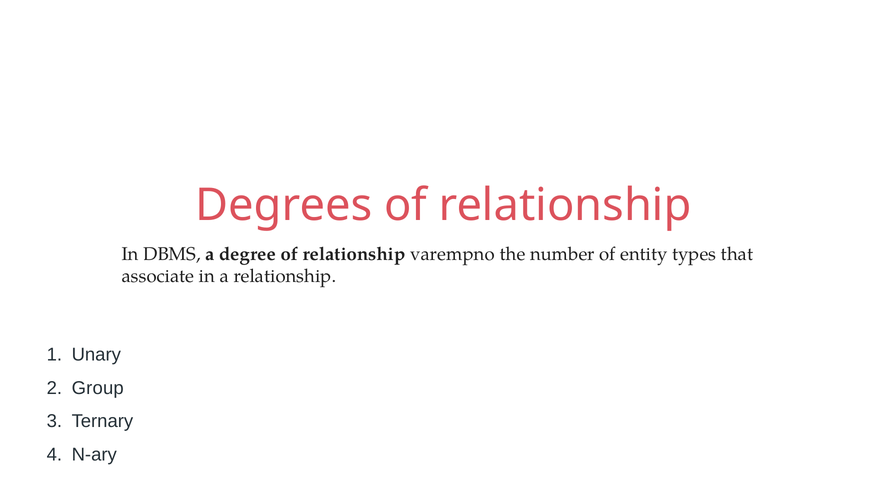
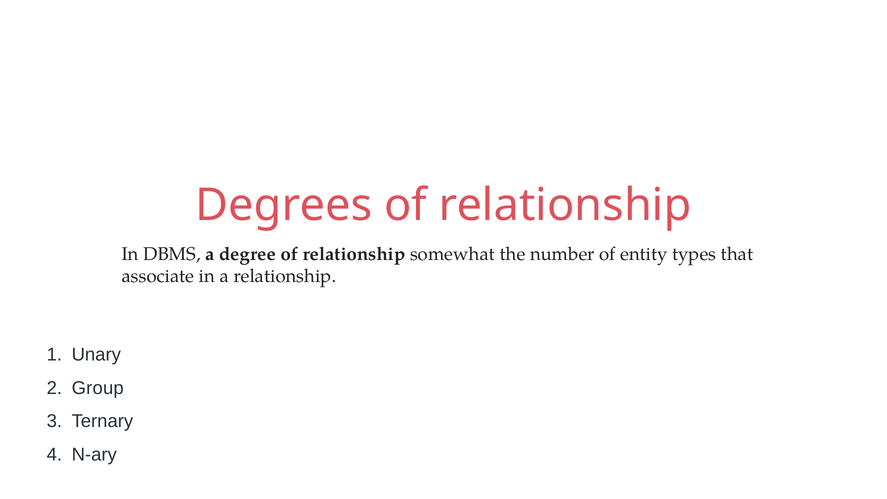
varempno: varempno -> somewhat (453, 254)
